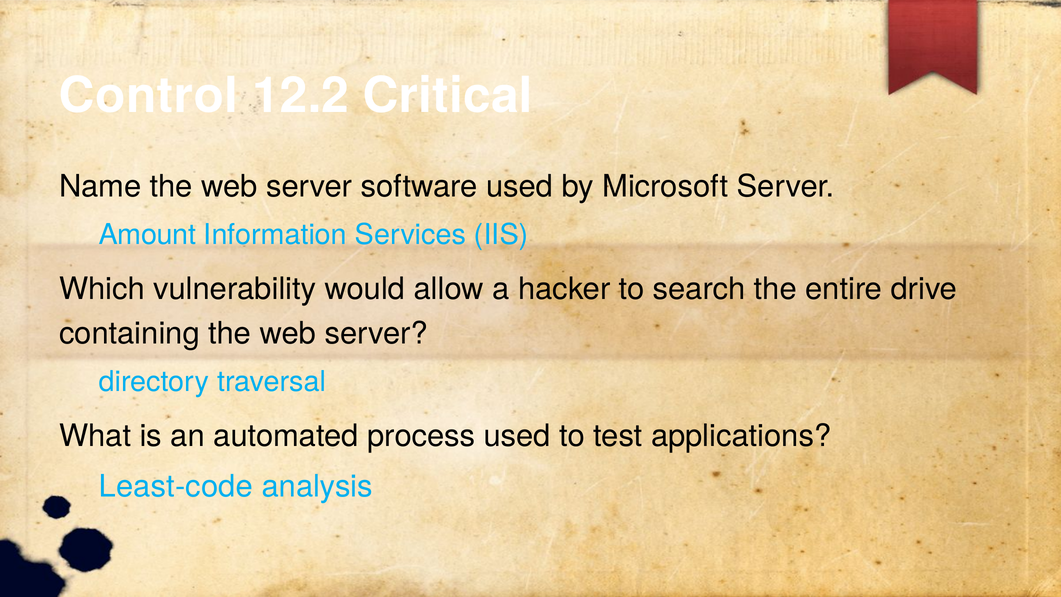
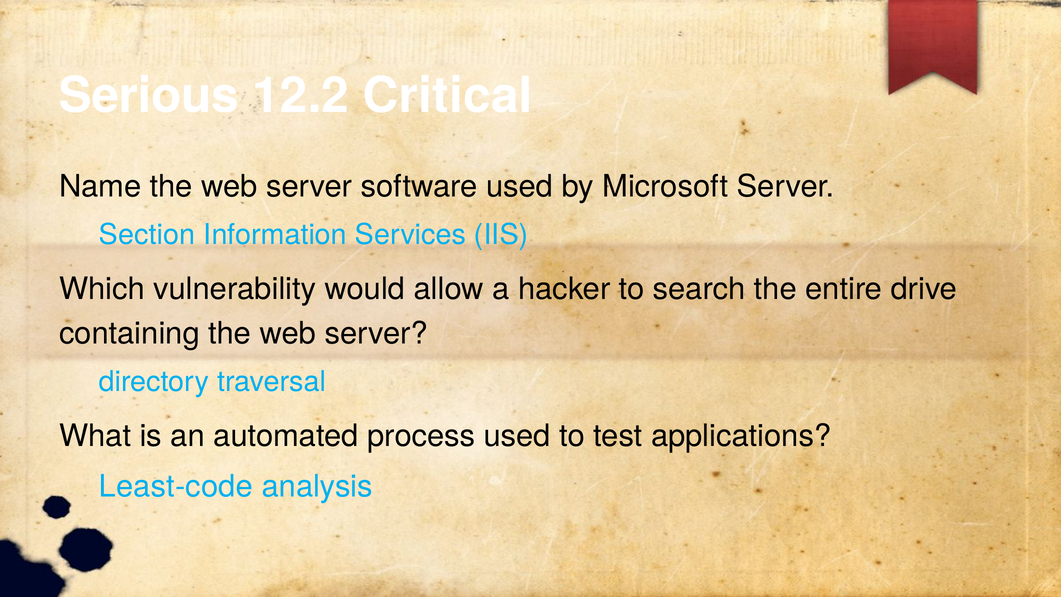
Control: Control -> Serious (149, 96)
Amount: Amount -> Section (147, 235)
